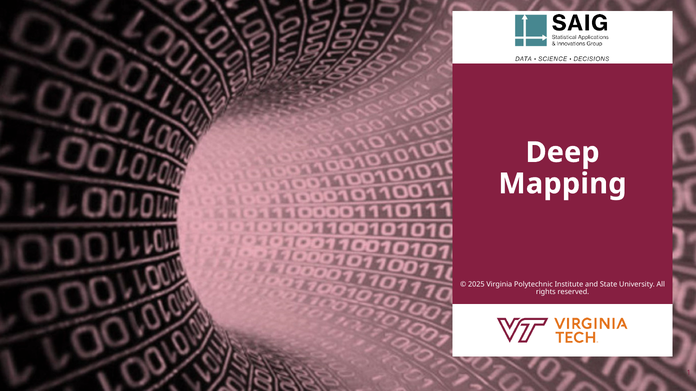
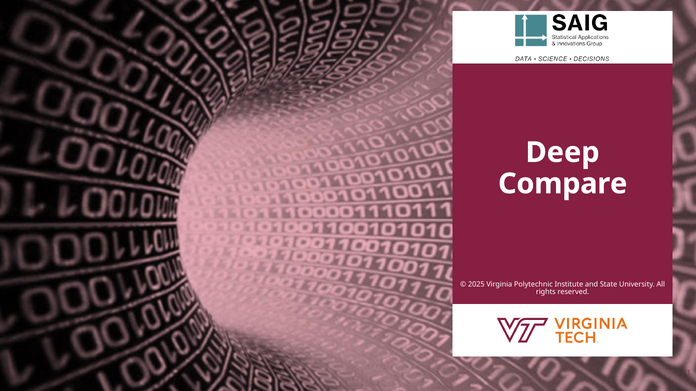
Mapping: Mapping -> Compare (563, 184)
